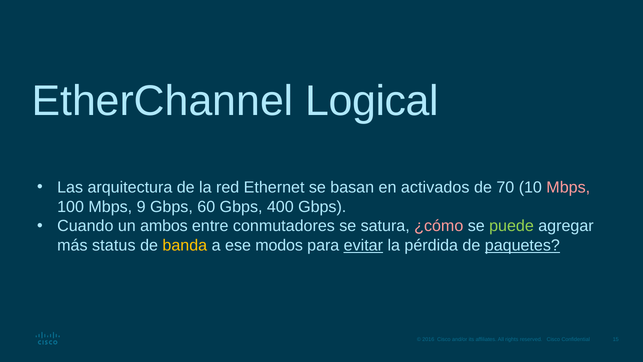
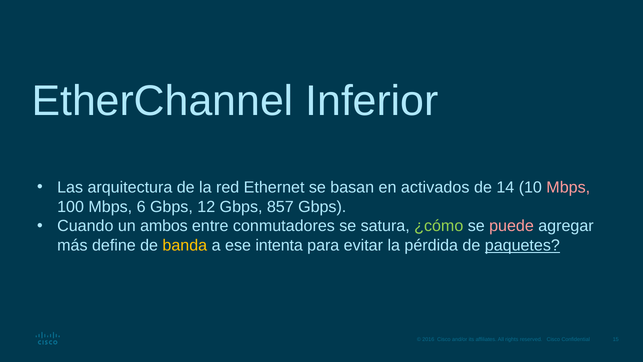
Logical: Logical -> Inferior (372, 101)
70: 70 -> 14 (505, 187)
9: 9 -> 6 (141, 207)
60: 60 -> 12 (206, 207)
400: 400 -> 857 (280, 207)
¿cómo colour: pink -> light green (439, 226)
puede colour: light green -> pink (512, 226)
status: status -> define (114, 245)
modos: modos -> intenta (279, 245)
evitar underline: present -> none (363, 245)
